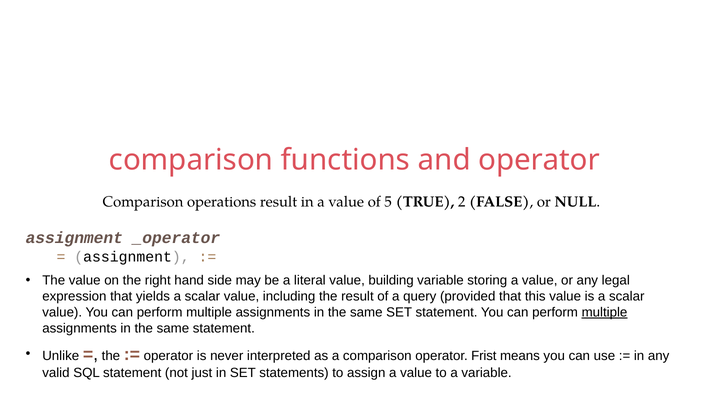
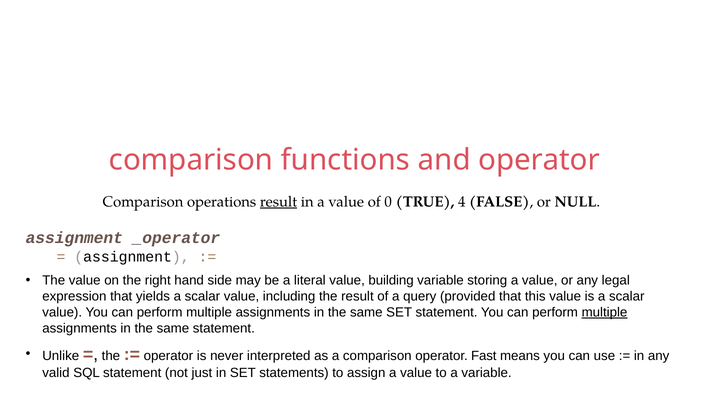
result underline: none -> present (279, 202)
5: 5 -> 0 (388, 202)
2: 2 -> 4 (462, 202)
Frist: Frist -> Fast (484, 356)
